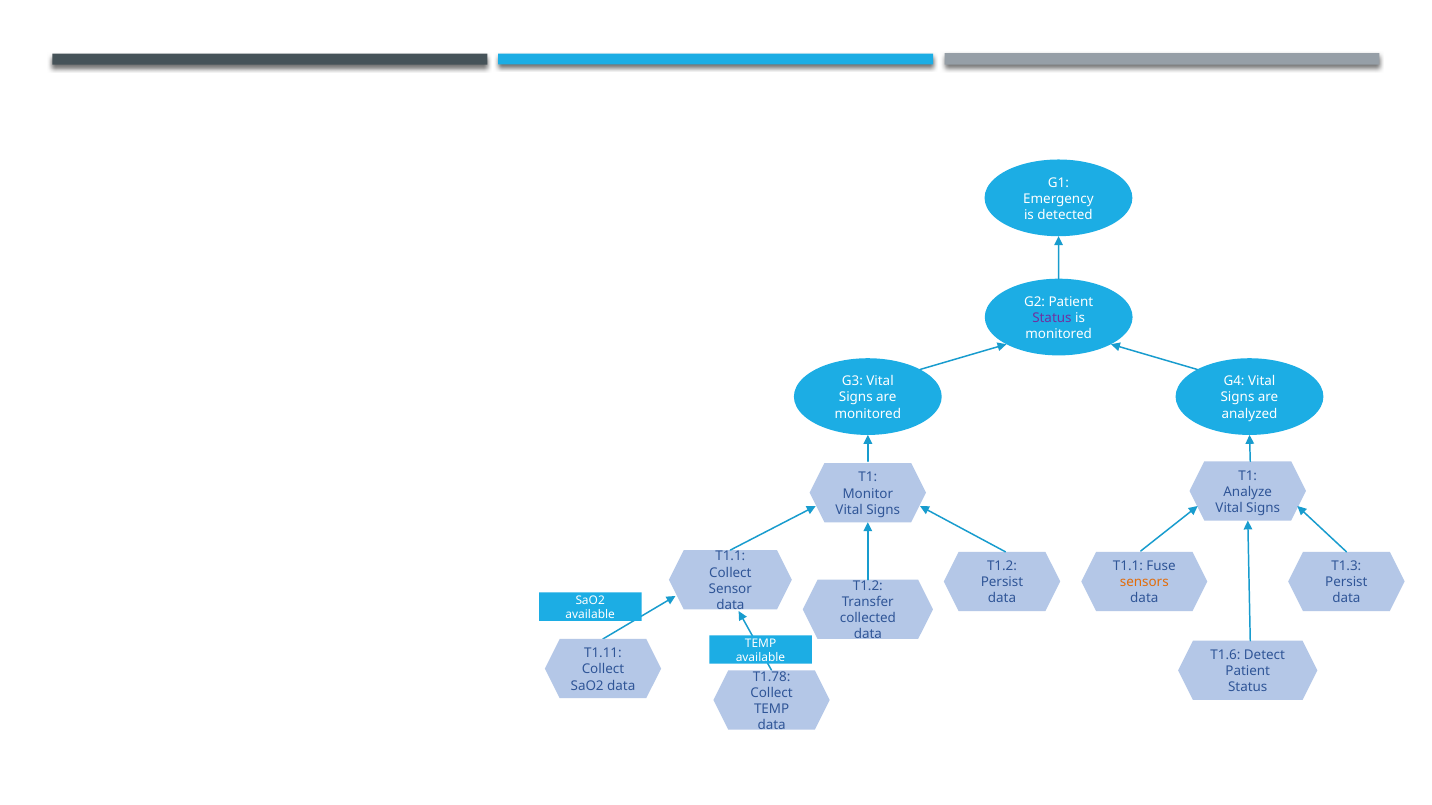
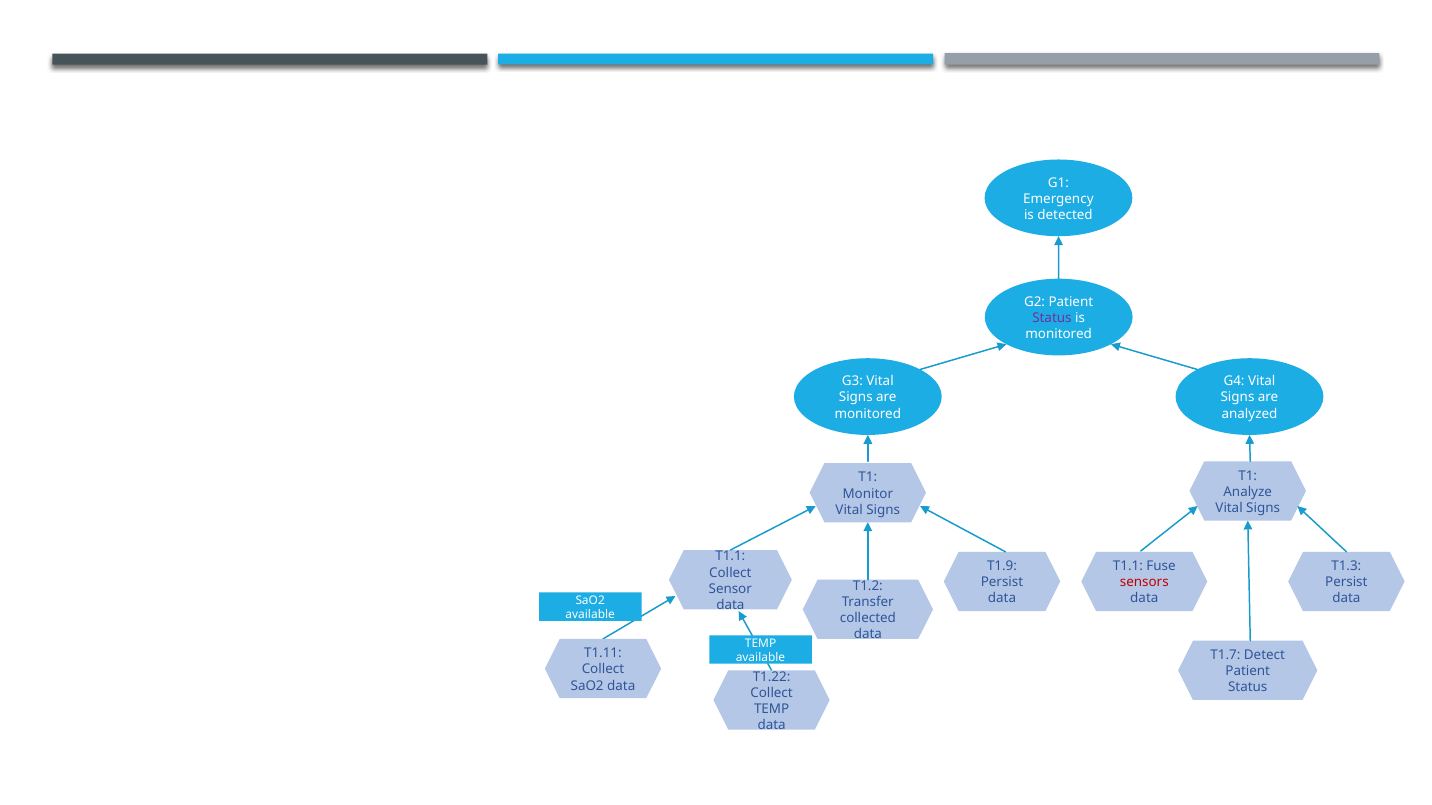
T1.2: T1.2 -> T1.9 (1002, 567)
sensors colour: orange -> red (1144, 583)
T1.6: T1.6 -> T1.7 (1225, 656)
T1.78: T1.78 -> T1.22 (772, 677)
